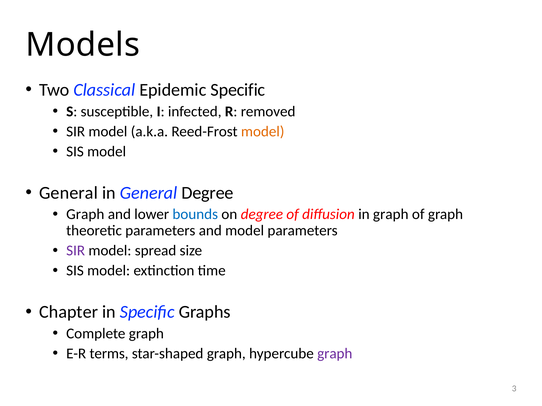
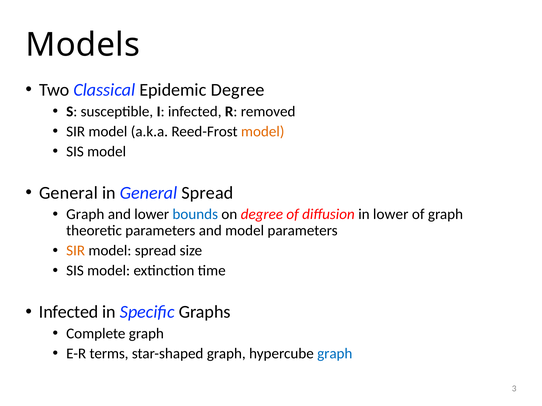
Epidemic Specific: Specific -> Degree (238, 90)
General Degree: Degree -> Spread (207, 193)
in graph: graph -> lower (391, 215)
SIR colour: purple -> orange (76, 251)
Chapter: Chapter -> Infected (69, 312)
graph colour: purple -> blue (335, 354)
